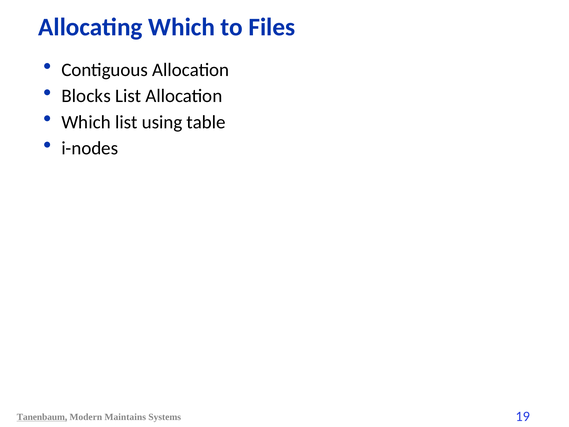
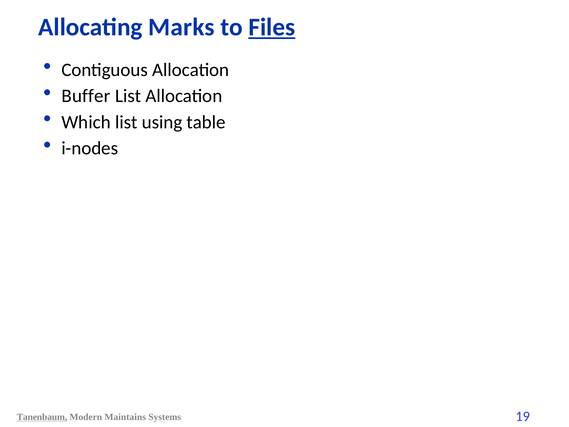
Allocating Which: Which -> Marks (181, 27)
Files underline: none -> present (272, 27)
Blocks: Blocks -> Buffer (86, 96)
